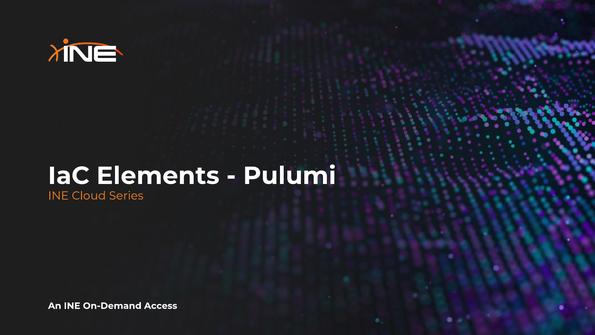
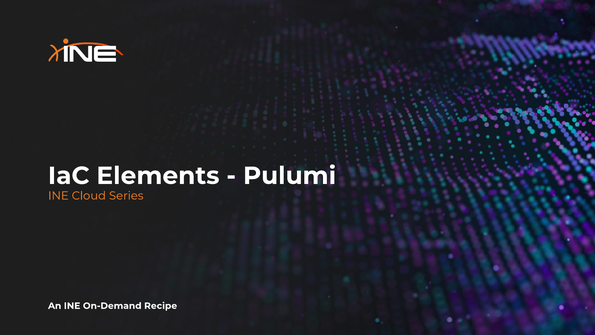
Access: Access -> Recipe (161, 306)
